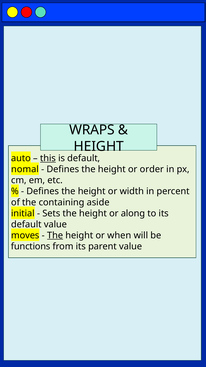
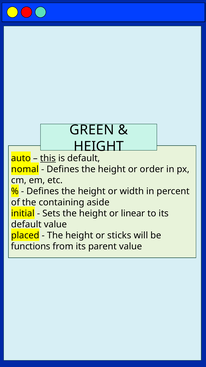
WRAPS: WRAPS -> GREEN (92, 130)
along: along -> linear (133, 213)
moves: moves -> placed (25, 235)
The underline: present -> none (55, 235)
when: when -> sticks (119, 235)
